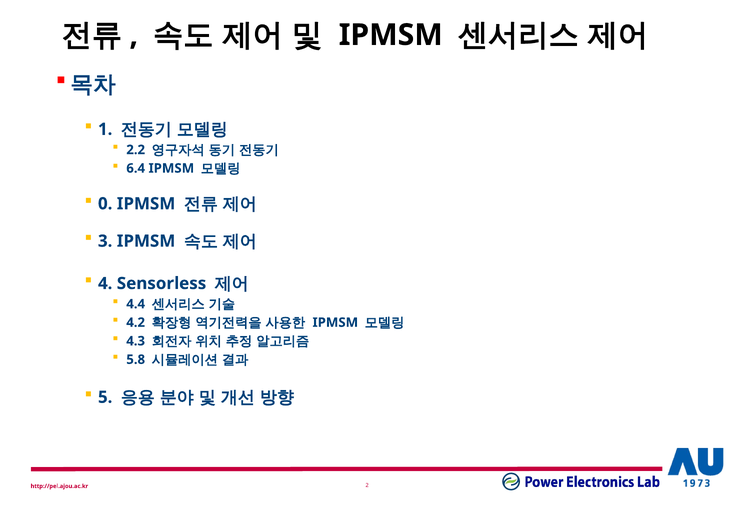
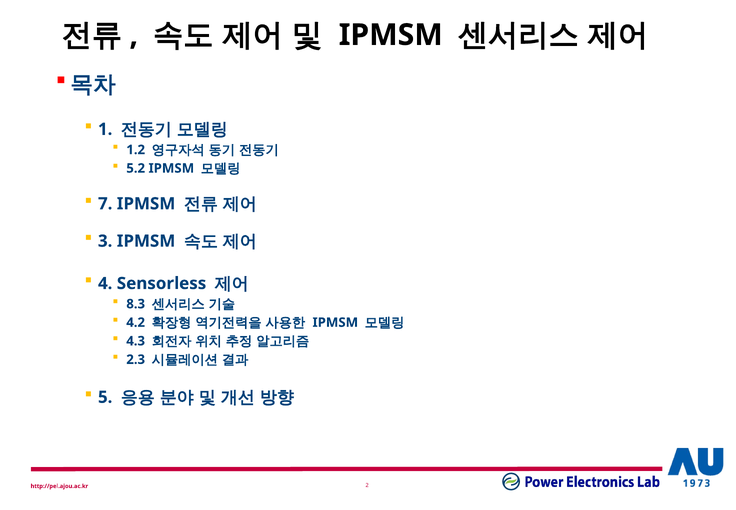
2.2: 2.2 -> 1.2 (136, 150)
6.4: 6.4 -> 5.2 (136, 168)
0: 0 -> 7 (105, 204)
4.4: 4.4 -> 8.3 (136, 304)
5.8: 5.8 -> 2.3 (136, 359)
